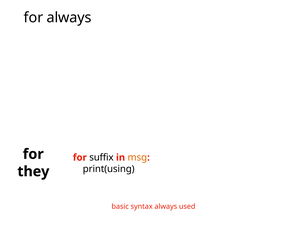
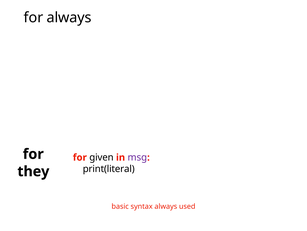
suffix: suffix -> given (101, 157)
msg colour: orange -> purple (137, 157)
print(using: print(using -> print(literal (109, 169)
